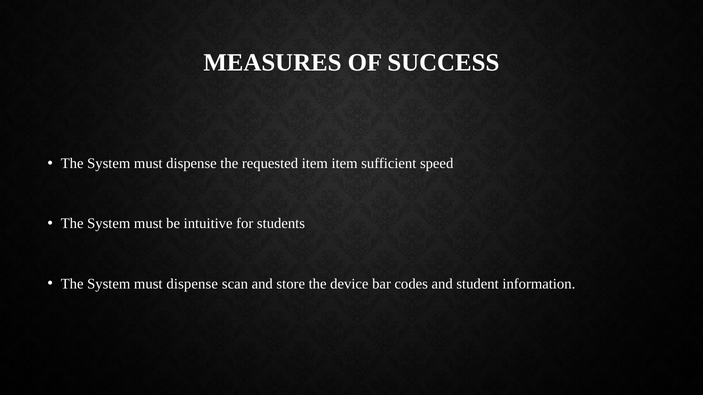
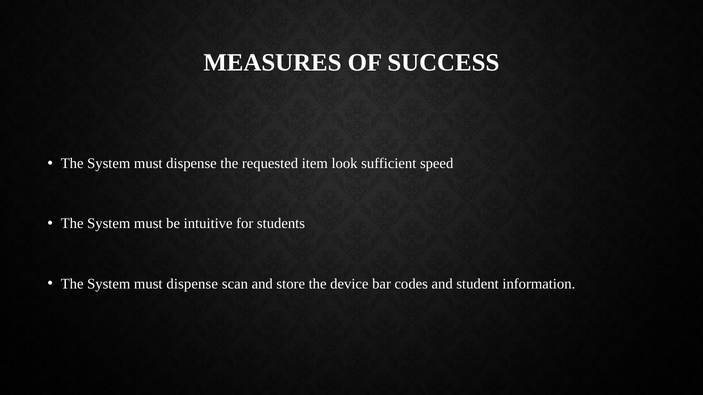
item item: item -> look (345, 164)
